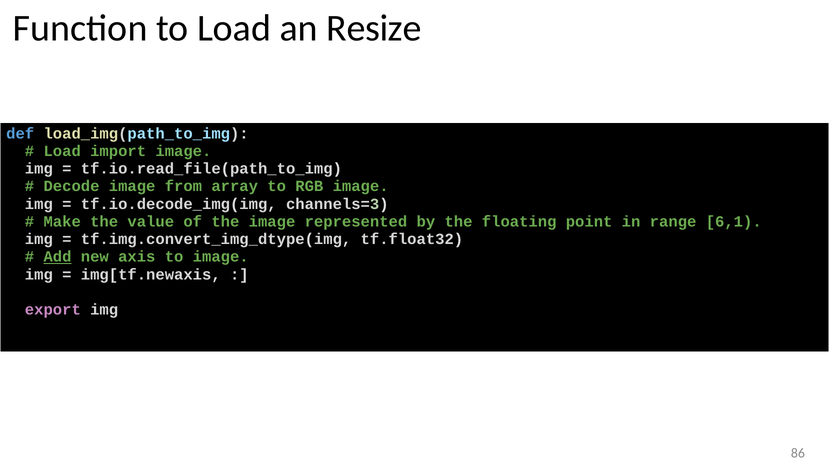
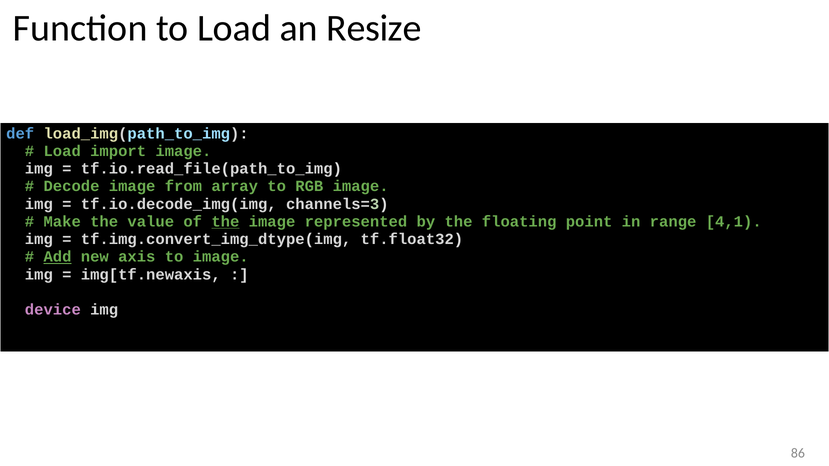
the underline: none -> present (225, 222)
6,1: 6,1 -> 4,1 (734, 222)
export: export -> device (53, 310)
